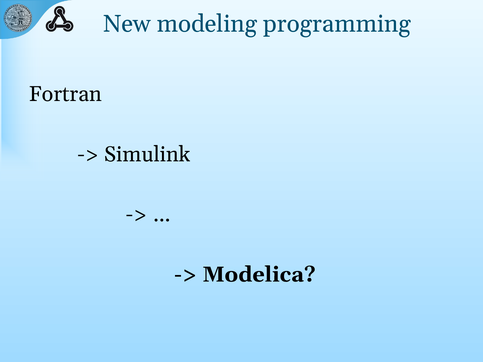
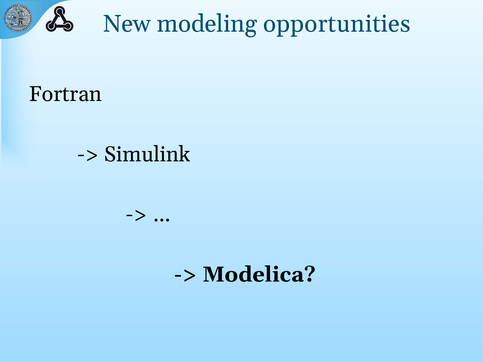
programming: programming -> opportunities (337, 24)
